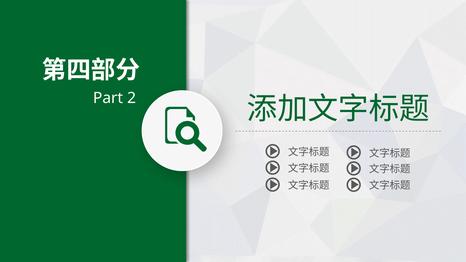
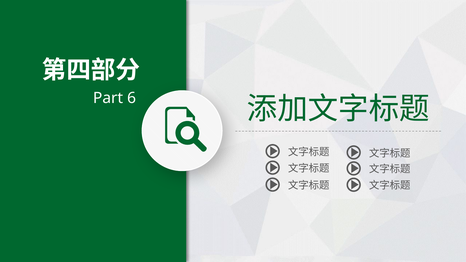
2: 2 -> 6 (132, 98)
